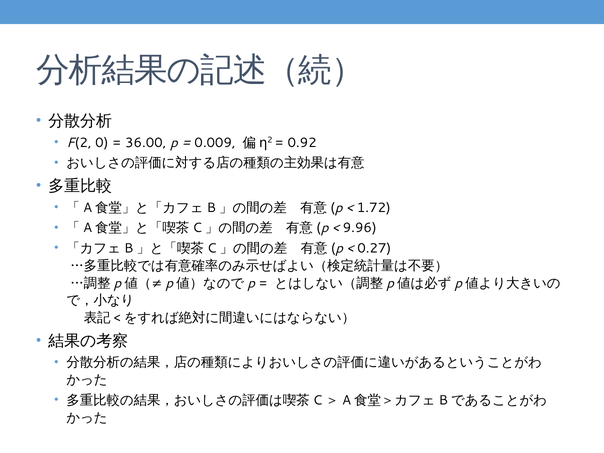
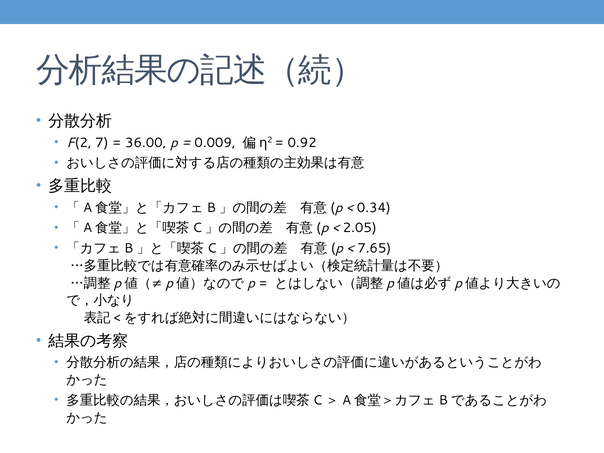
0: 0 -> 7 (102, 143)
1.72: 1.72 -> 0.34 (374, 208)
9.96: 9.96 -> 2.05 (360, 228)
0.27: 0.27 -> 7.65 (374, 248)
